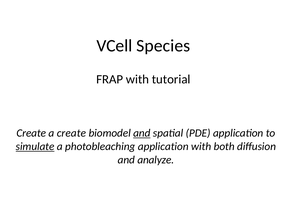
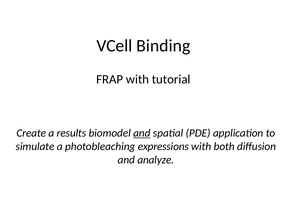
Species: Species -> Binding (163, 46)
a create: create -> results (71, 133)
simulate underline: present -> none (35, 147)
photobleaching application: application -> expressions (163, 147)
